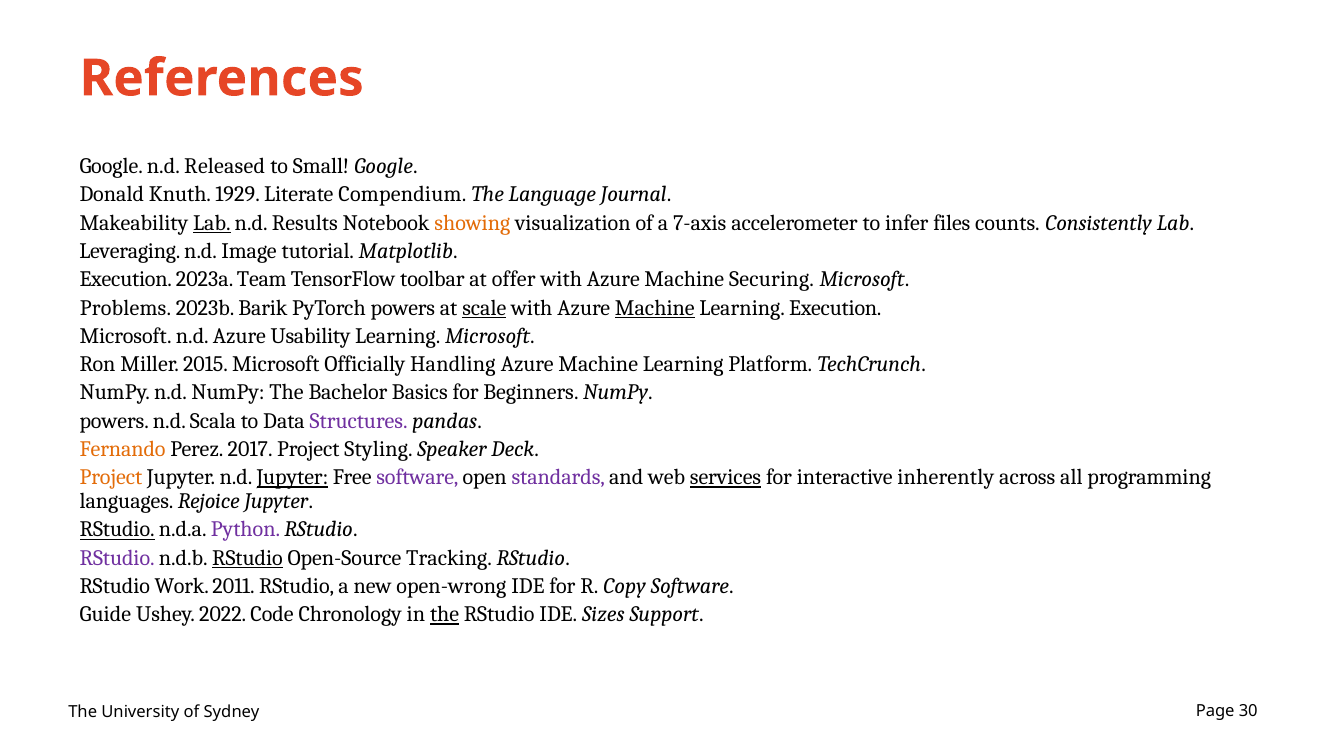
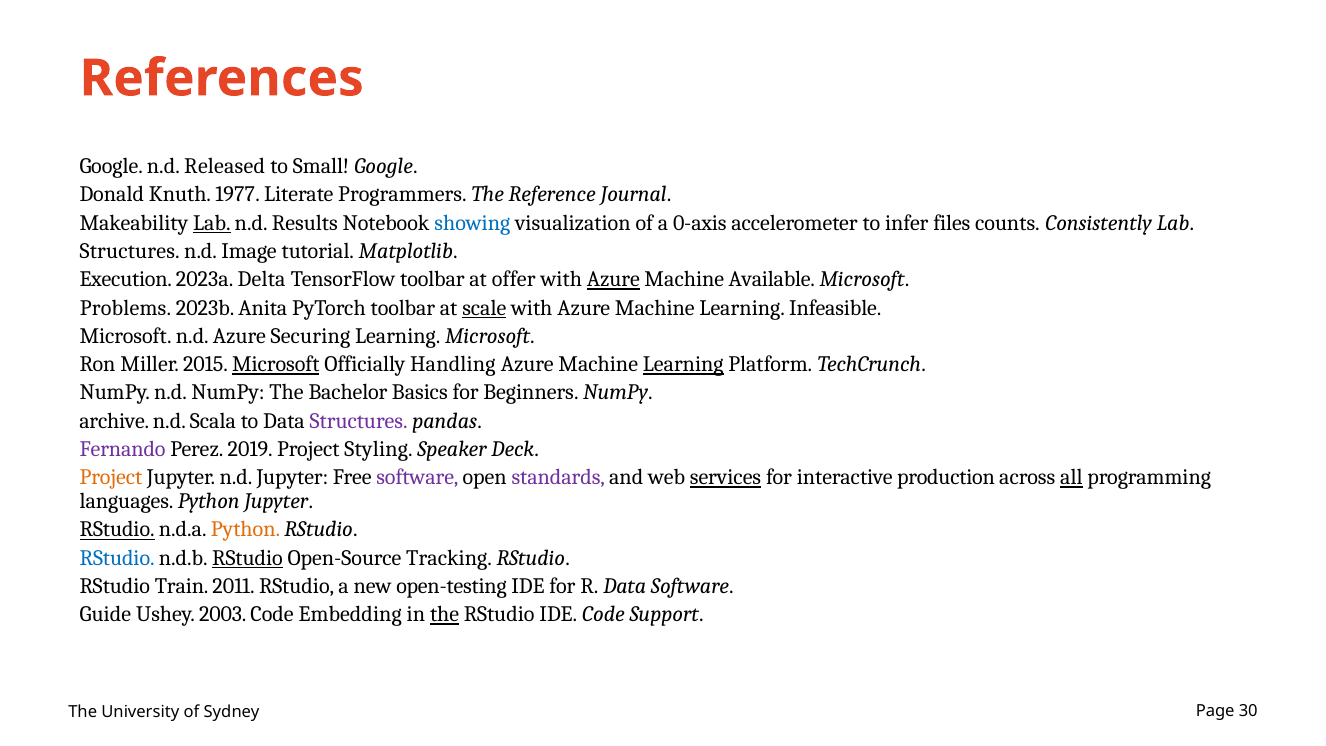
1929: 1929 -> 1977 (238, 195)
Compendium: Compendium -> Programmers (402, 195)
Language: Language -> Reference (552, 195)
showing colour: orange -> blue (472, 223)
7-axis: 7-axis -> 0-axis (700, 223)
Leveraging: Leveraging -> Structures (130, 251)
Team: Team -> Delta (262, 279)
Azure underline: none -> present (613, 279)
Securing: Securing -> Available (772, 279)
Barik: Barik -> Anita (263, 308)
PyTorch powers: powers -> toolbar (403, 308)
Machine underline: present -> none (655, 308)
Learning Execution: Execution -> Infeasible (835, 308)
Usability: Usability -> Securing (310, 336)
Microsoft underline: none -> present (276, 364)
Learning underline: none -> present (683, 364)
powers: powers -> archive (114, 421)
Fernando colour: orange -> purple (123, 449)
2017: 2017 -> 2019 (250, 449)
Jupyter underline: present -> none (293, 477)
inherently: inherently -> production (946, 477)
all underline: none -> present (1071, 477)
languages Rejoice: Rejoice -> Python (209, 501)
Python colour: purple -> orange (246, 530)
RStudio colour: purple -> blue (117, 558)
Work: Work -> Train (182, 586)
open-wrong: open-wrong -> open-testing (451, 586)
R Copy: Copy -> Data (625, 586)
2022: 2022 -> 2003 (223, 615)
Chronology: Chronology -> Embedding (350, 615)
IDE Sizes: Sizes -> Code (603, 615)
